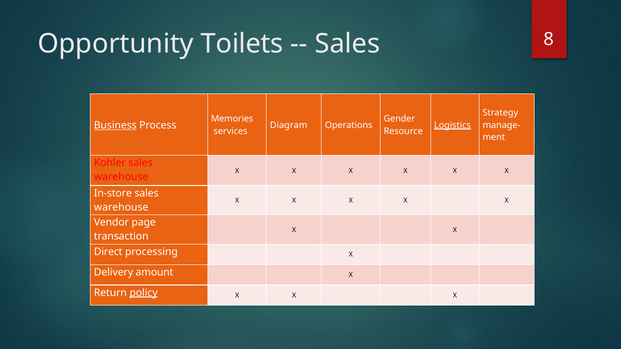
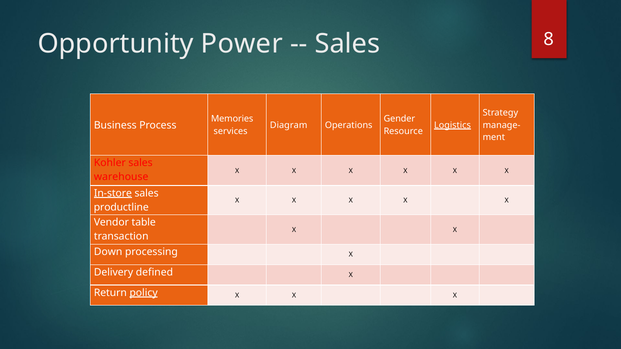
Toilets: Toilets -> Power (242, 44)
Business underline: present -> none (115, 125)
In-store underline: none -> present (113, 193)
warehouse: warehouse -> productline (121, 207)
page: page -> table (144, 223)
Direct: Direct -> Down (108, 252)
amount: amount -> defined (154, 272)
